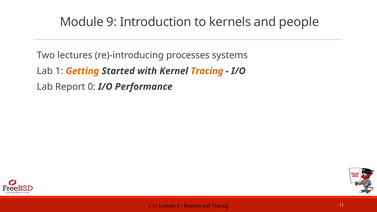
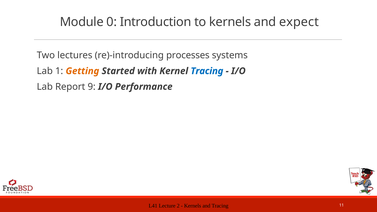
9: 9 -> 0 (112, 22)
people: people -> expect (299, 22)
Tracing colour: orange -> blue (207, 71)
0: 0 -> 9 (92, 87)
